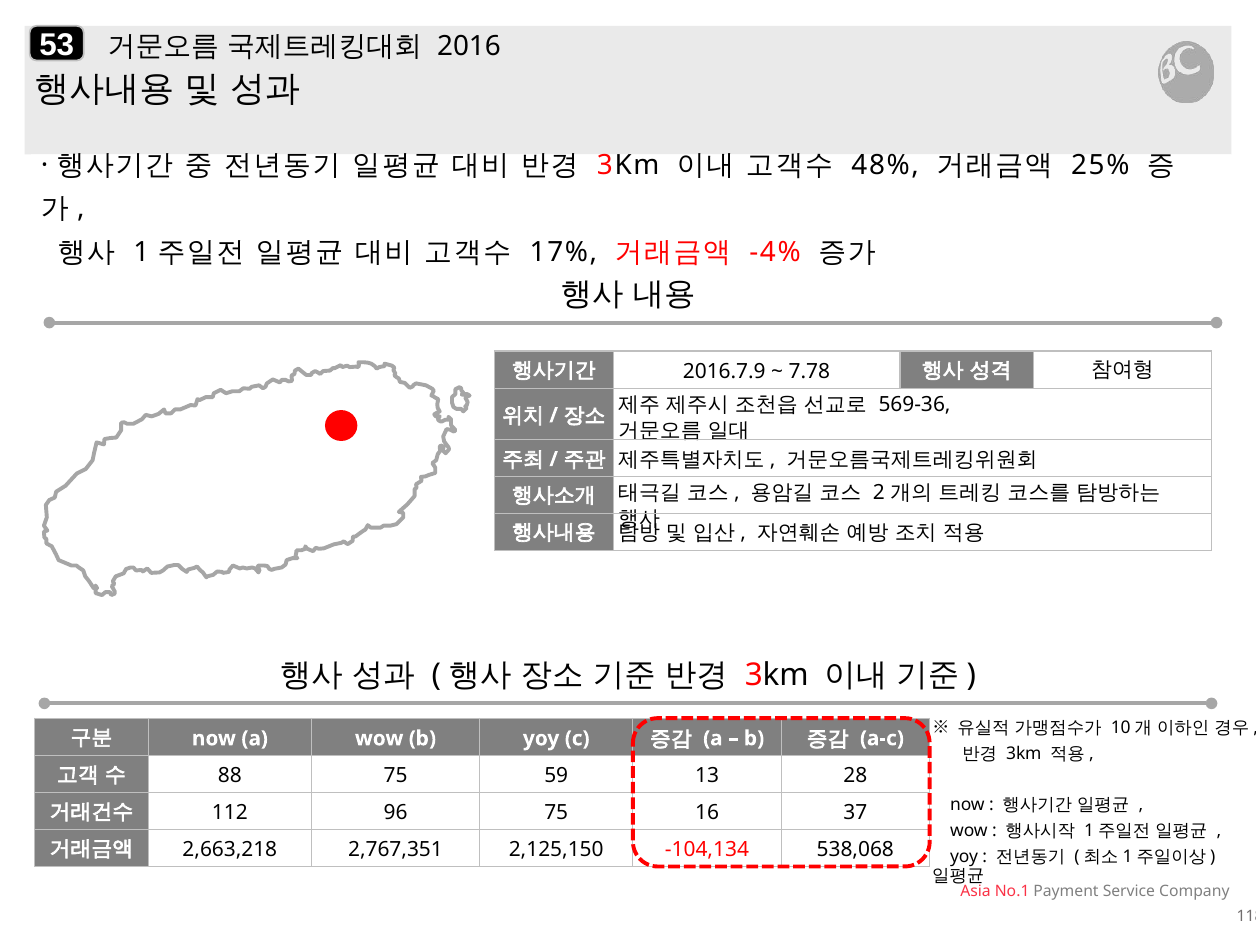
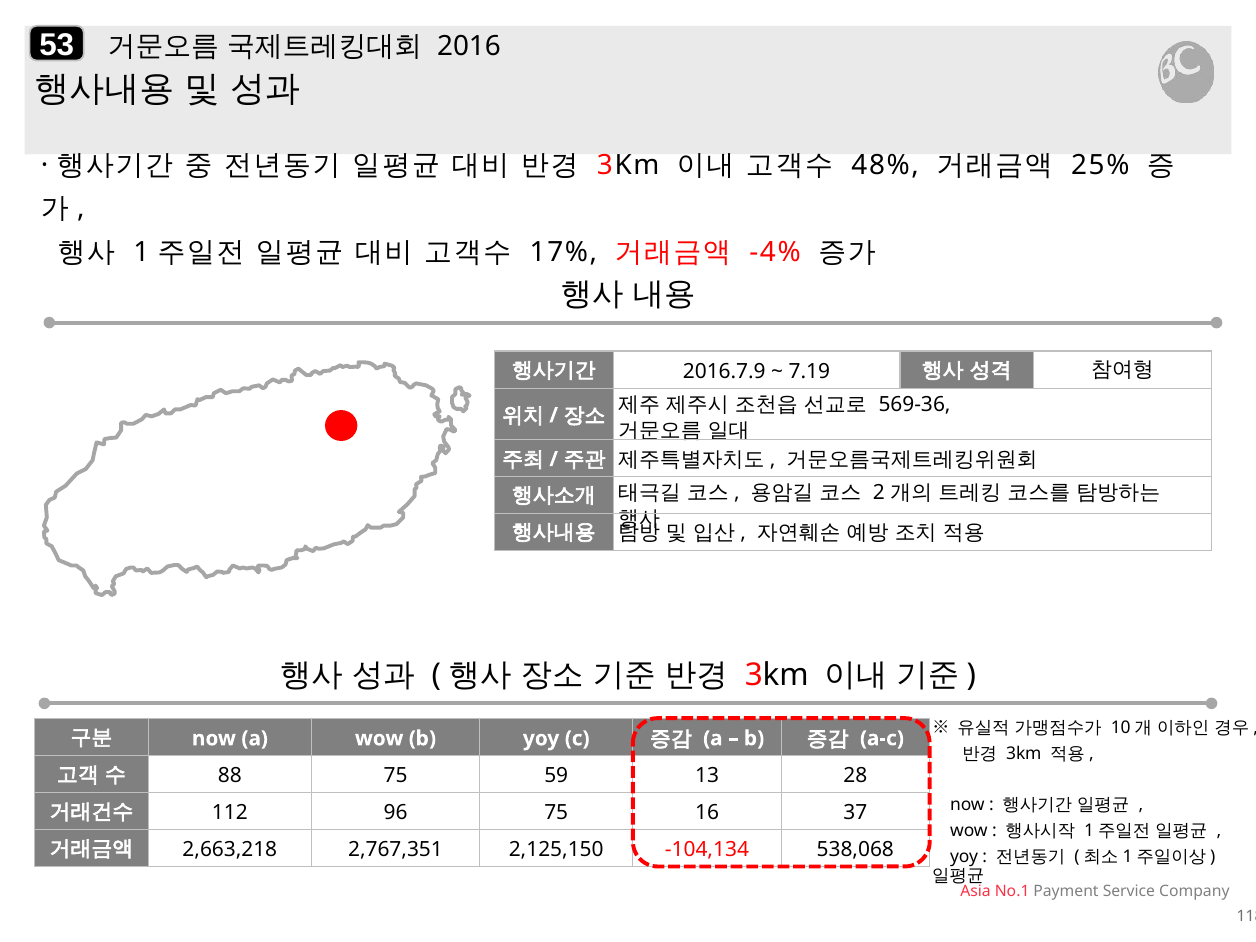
7.78: 7.78 -> 7.19 (809, 371)
